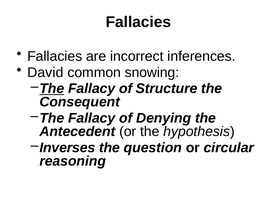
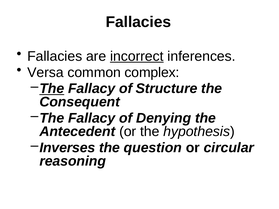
incorrect underline: none -> present (137, 56)
David: David -> Versa (45, 73)
snowing: snowing -> complex (152, 73)
